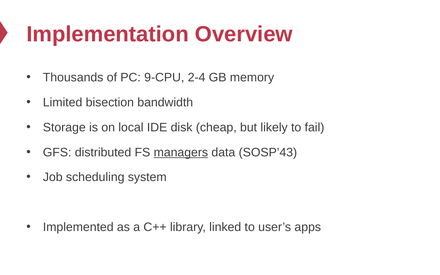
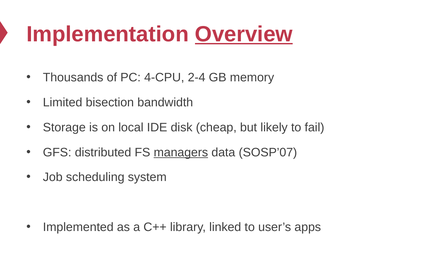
Overview underline: none -> present (244, 34)
9-CPU: 9-CPU -> 4-CPU (164, 78)
SOSP’43: SOSP’43 -> SOSP’07 (268, 152)
